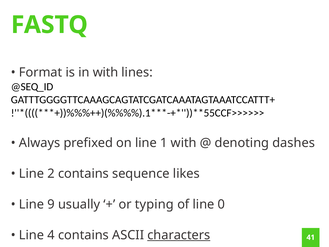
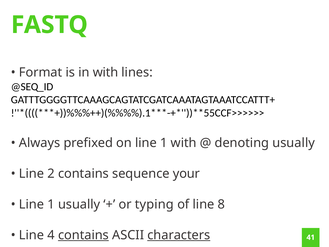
denoting dashes: dashes -> usually (294, 143)
likes: likes -> your (186, 173)
9: 9 -> 1 (51, 204)
0: 0 -> 8 (221, 204)
contains underline: none -> present (83, 235)
